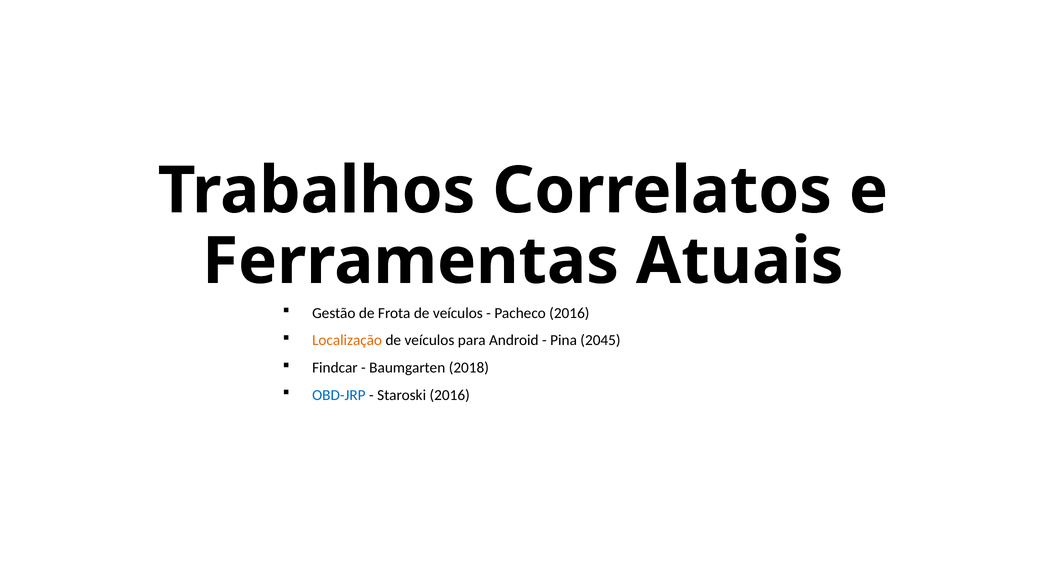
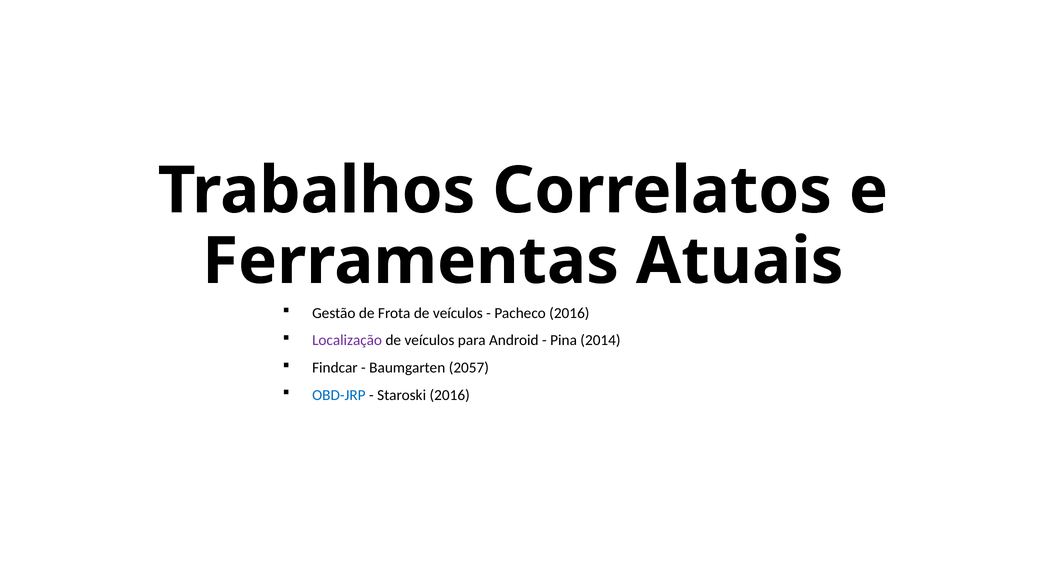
Localização colour: orange -> purple (347, 341)
2045: 2045 -> 2014 (600, 341)
2018: 2018 -> 2057 (469, 368)
